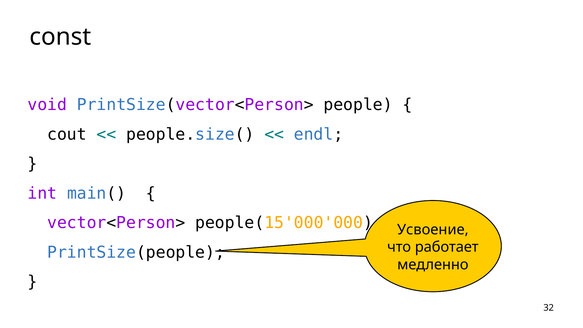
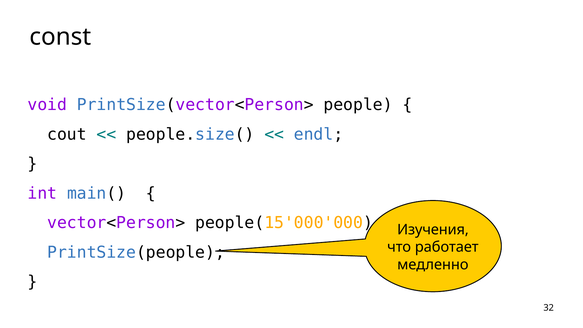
Усвоение: Усвоение -> Изучения (433, 230)
